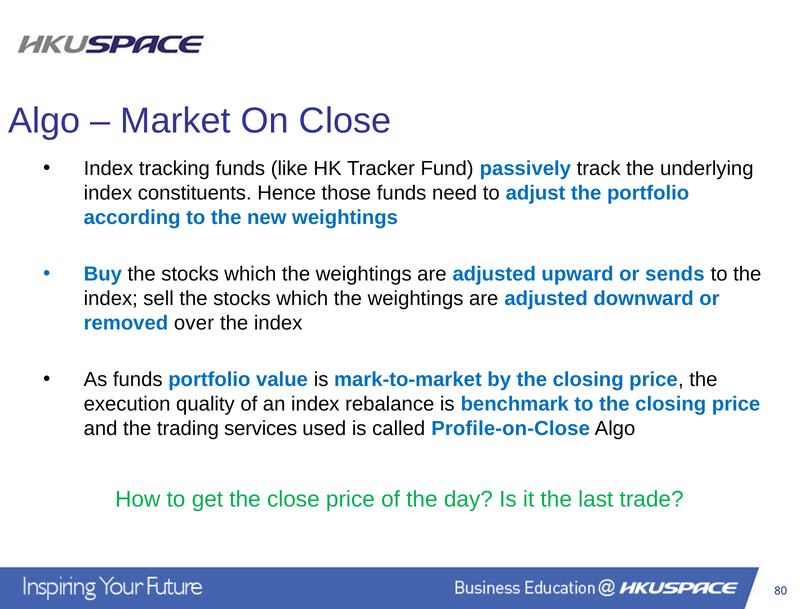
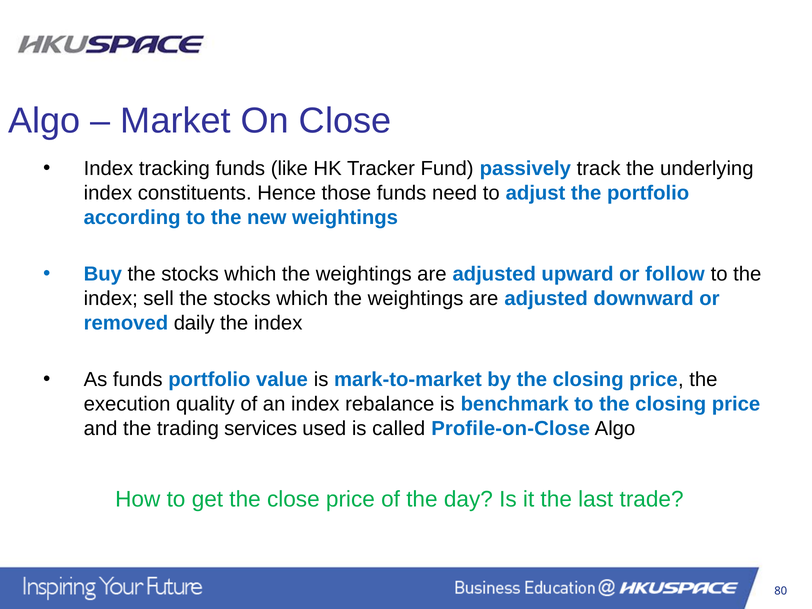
sends: sends -> follow (675, 274)
over: over -> daily (194, 323)
